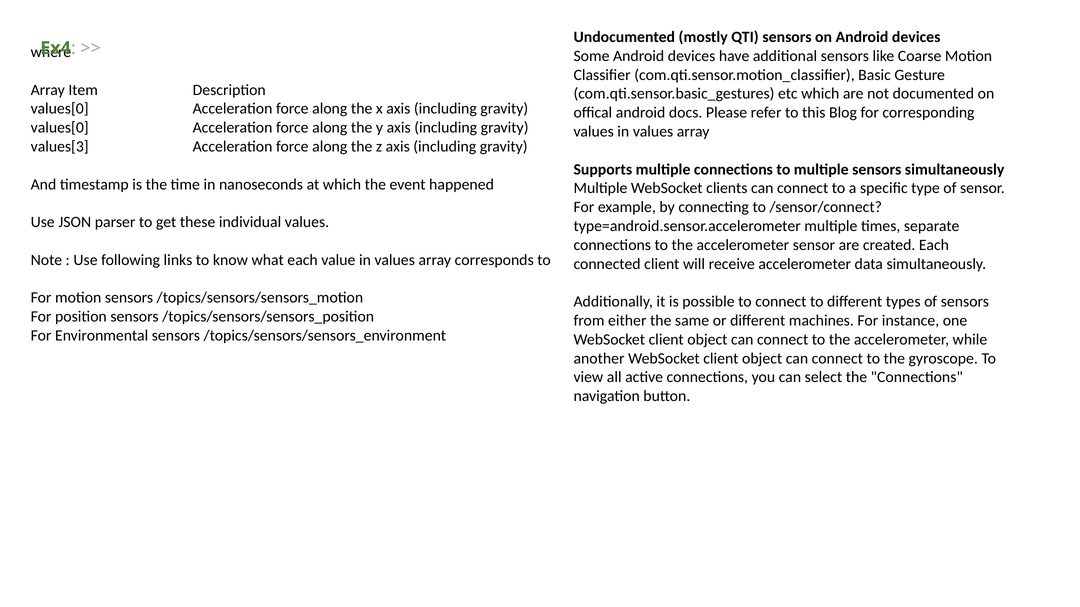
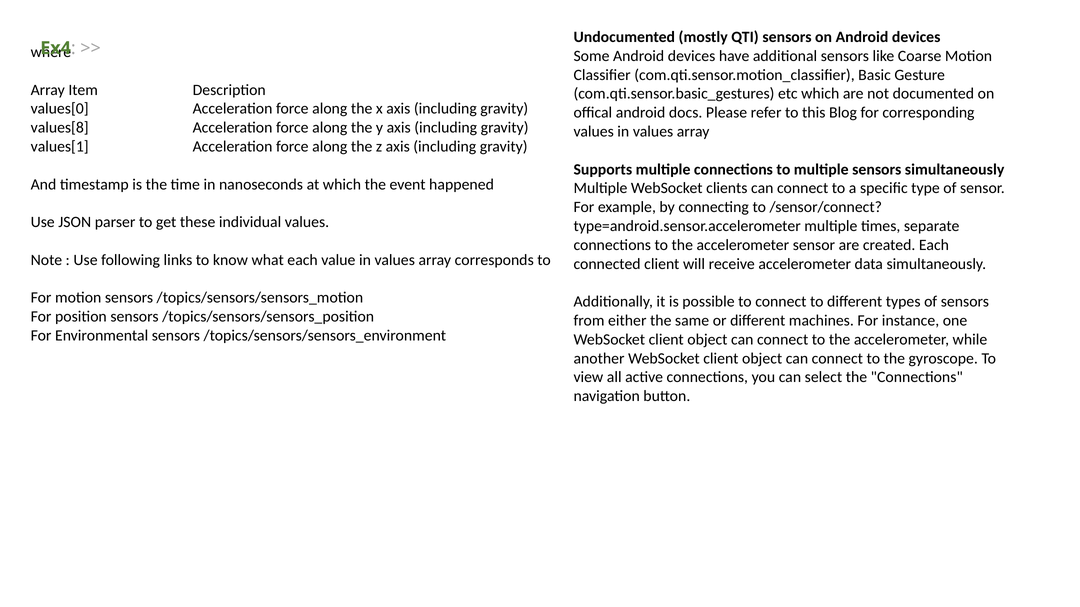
values[0: values[0 -> values[8 (60, 128)
values[3: values[3 -> values[1 (60, 147)
